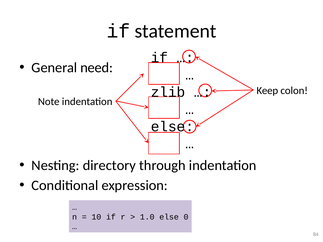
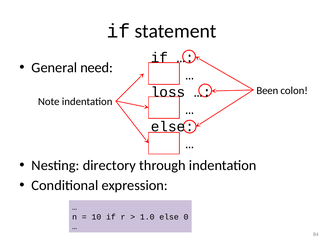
Keep: Keep -> Been (267, 91)
zlib: zlib -> loss (168, 92)
